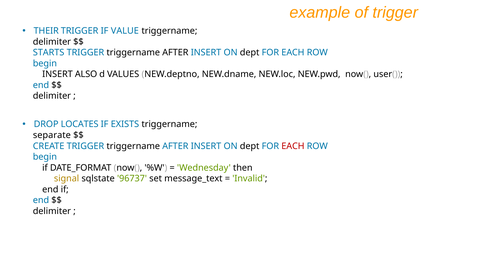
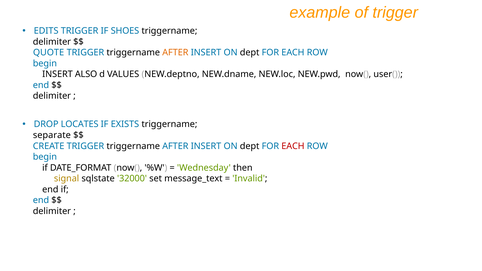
THEIR: THEIR -> EDITS (46, 31)
VALUE: VALUE -> SHOES (125, 31)
STARTS: STARTS -> QUOTE (49, 53)
AFTER colour: black -> orange (175, 53)
96737: 96737 -> 32000 (132, 179)
